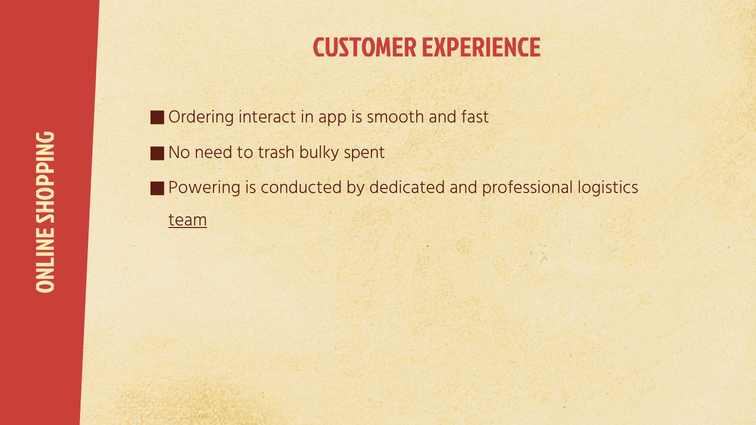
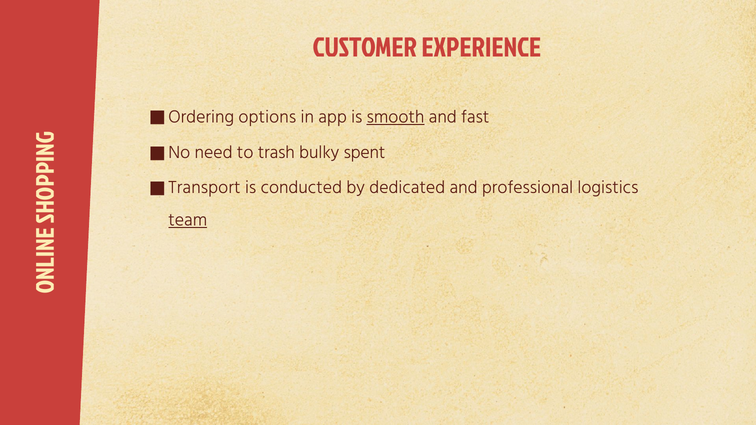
interact: interact -> options (267, 117)
smooth underline: none -> present (396, 117)
Powering: Powering -> Transport (204, 188)
